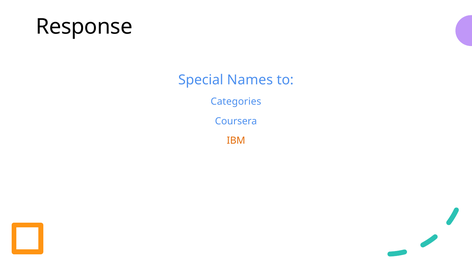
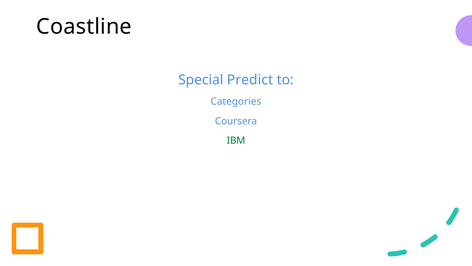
Response: Response -> Coastline (84, 27)
Names: Names -> Predict (250, 80)
IBM colour: orange -> green (236, 140)
